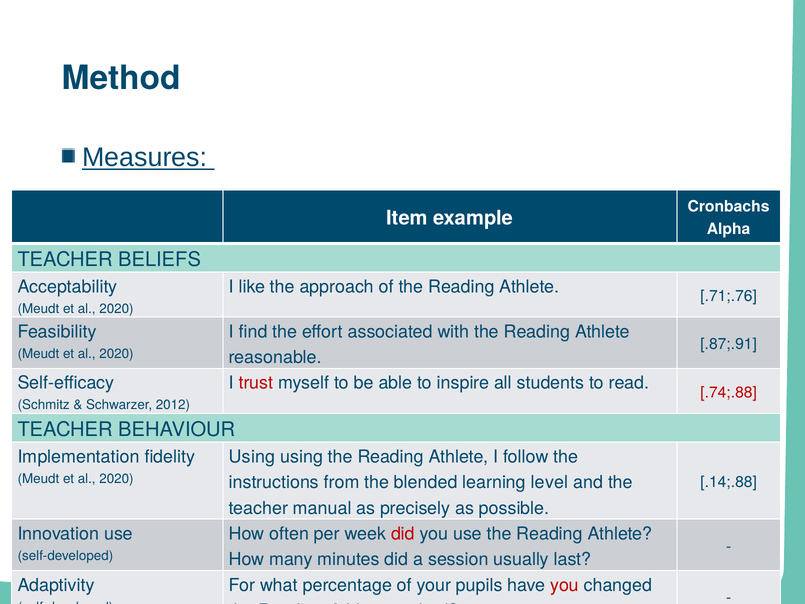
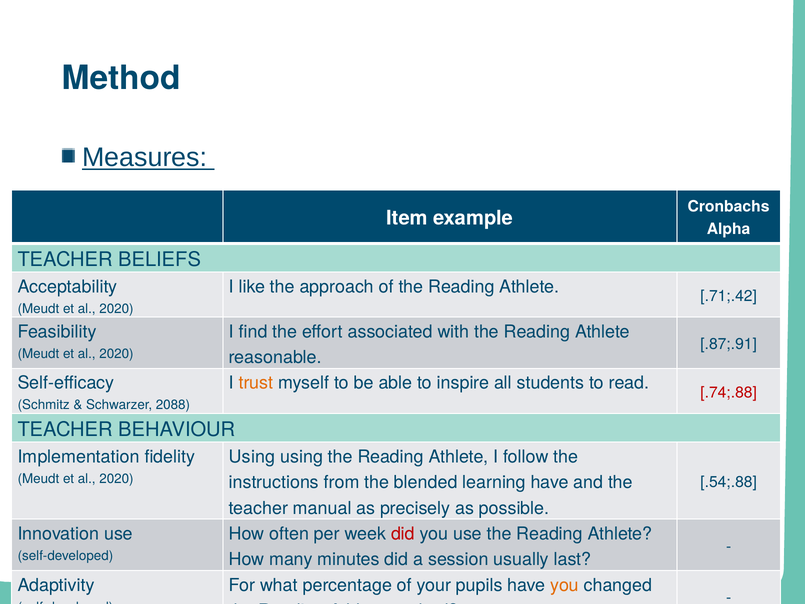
.71;.76: .71;.76 -> .71;.42 (729, 296)
trust colour: red -> orange (256, 383)
2012: 2012 -> 2088 (173, 405)
learning level: level -> have (550, 482)
.14;.88: .14;.88 -> .54;.88 (729, 482)
you colour: red -> orange (565, 585)
